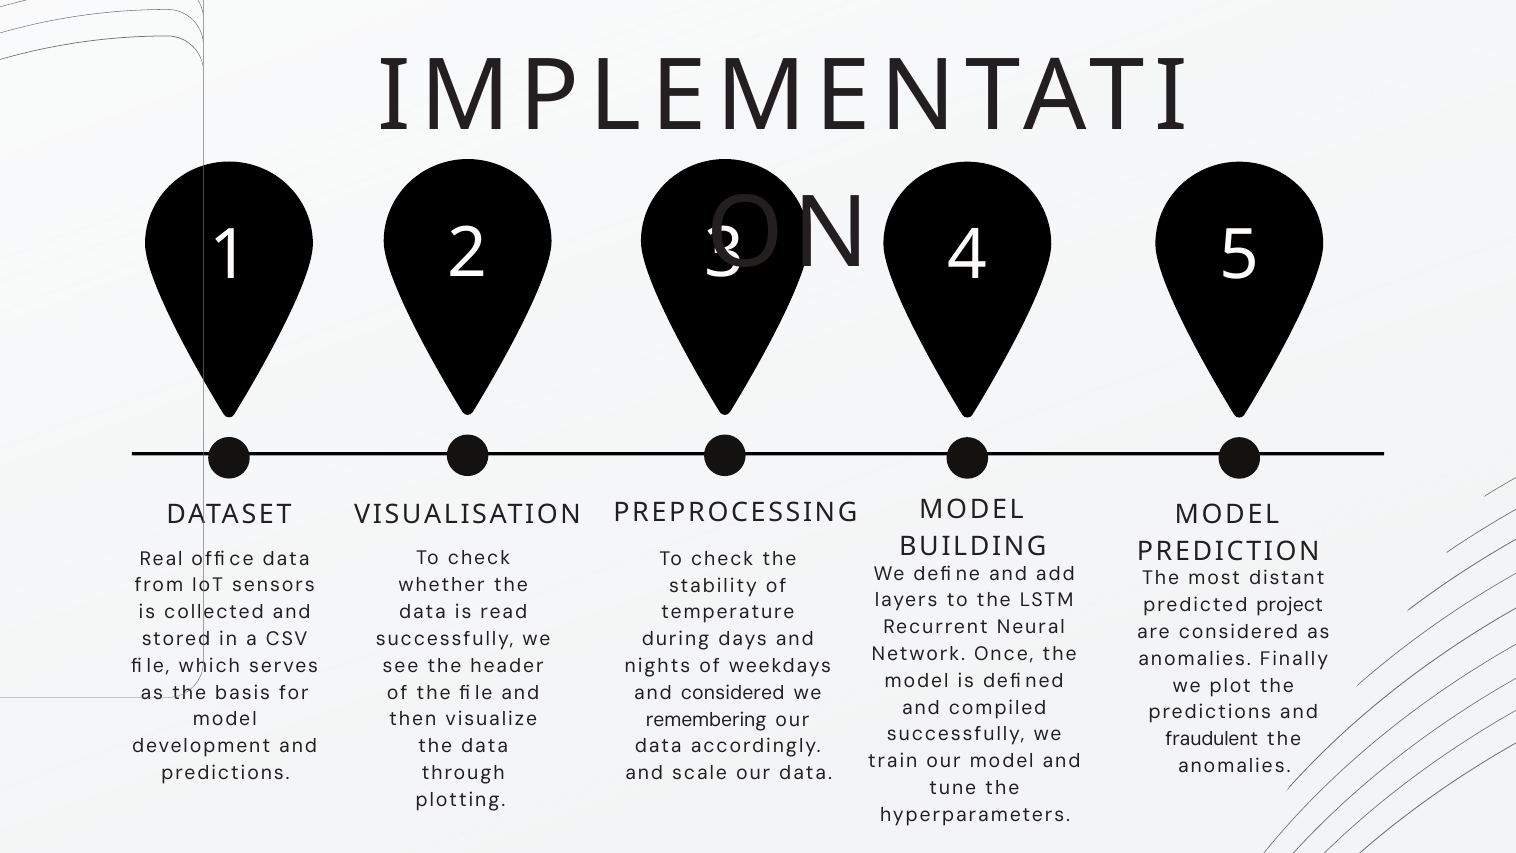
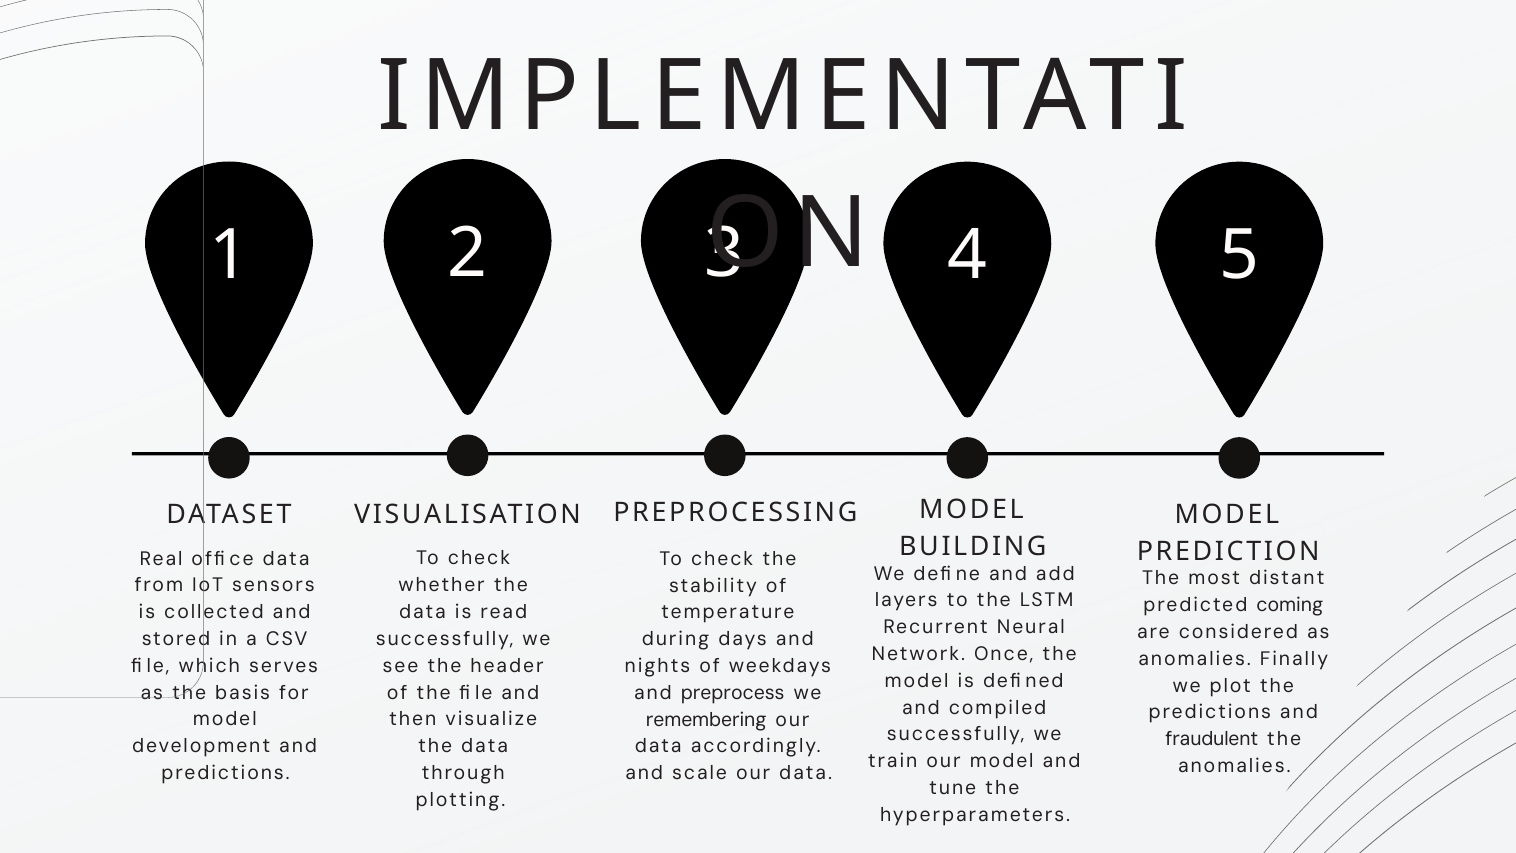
project: project -> coming (1290, 605)
and considered: considered -> preprocess (733, 693)
